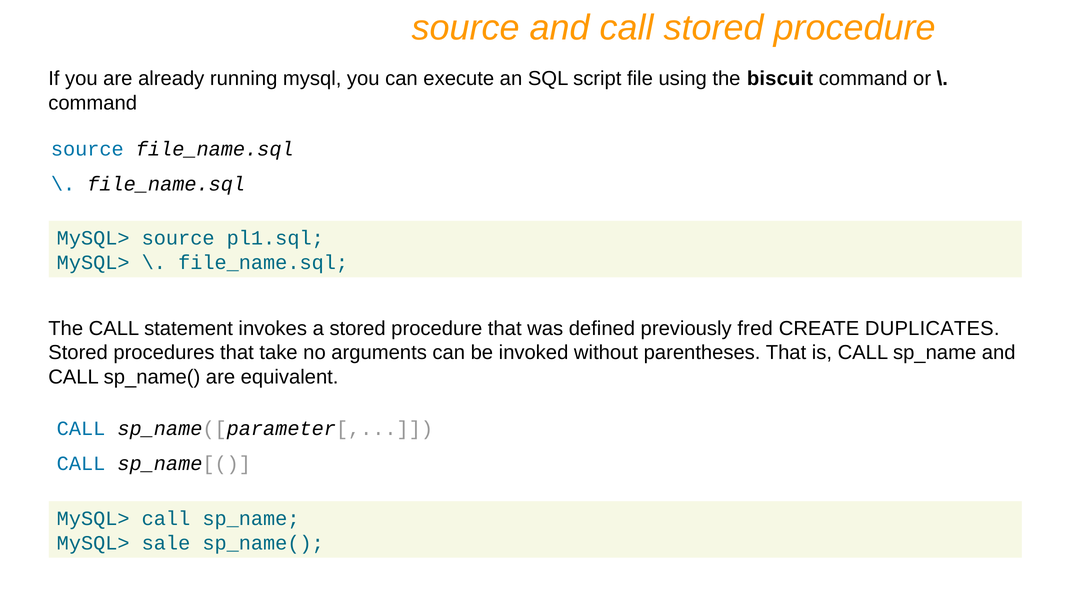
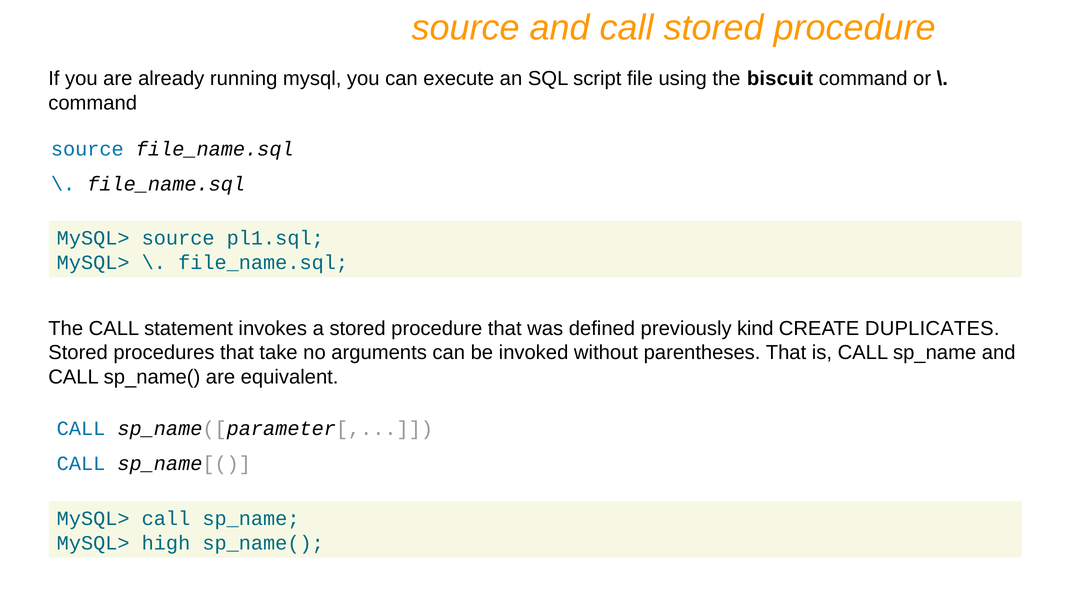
fred: fred -> kind (755, 328)
sale: sale -> high (166, 543)
